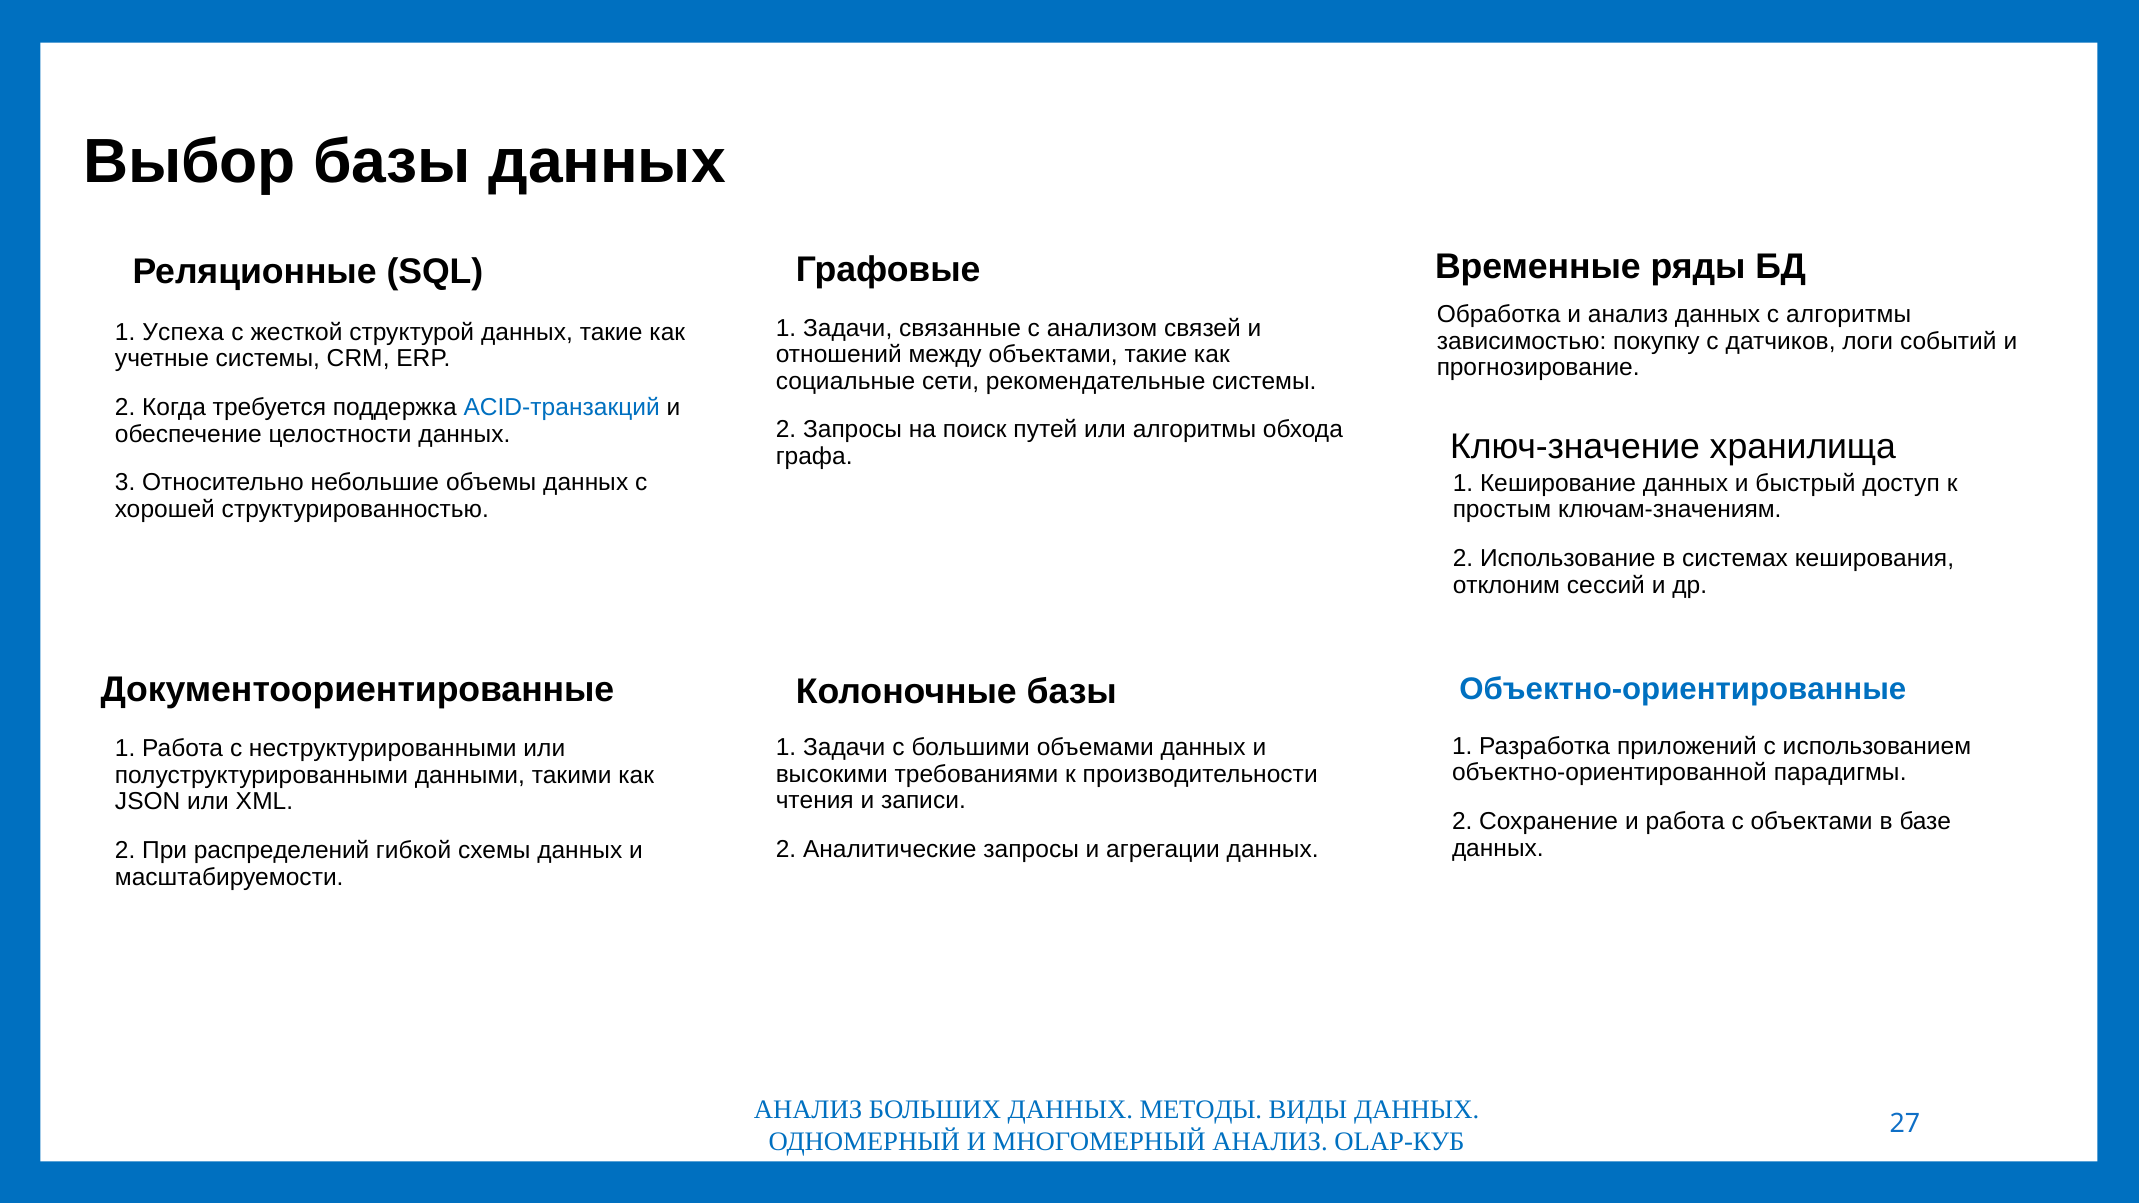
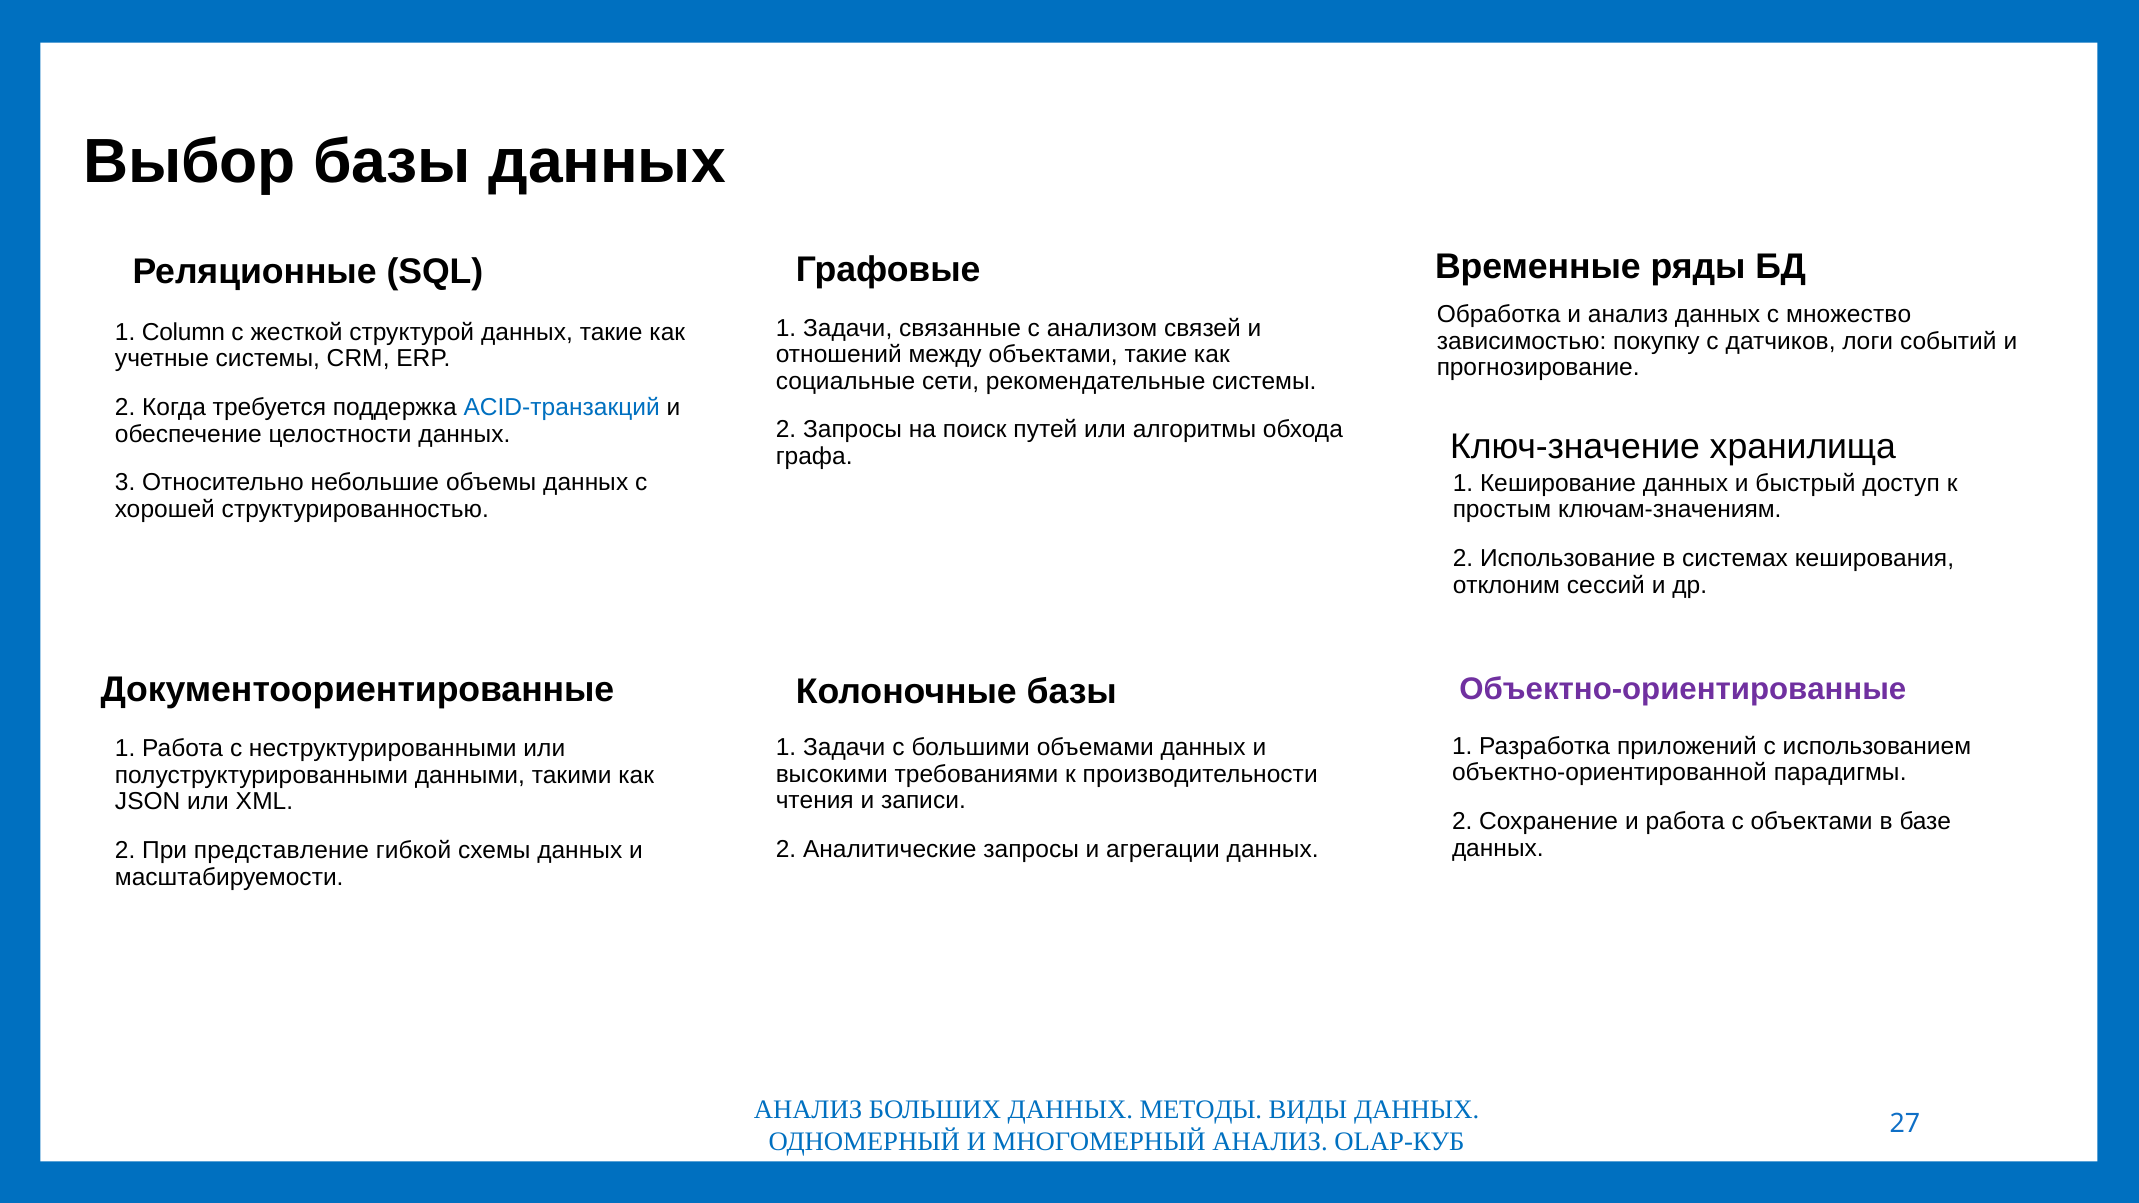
с алгоритмы: алгоритмы -> множество (1849, 315)
Успеха: Успеха -> Column (183, 332)
Объектно-ориентированные colour: blue -> purple (1683, 689)
распределений: распределений -> представление (282, 851)
